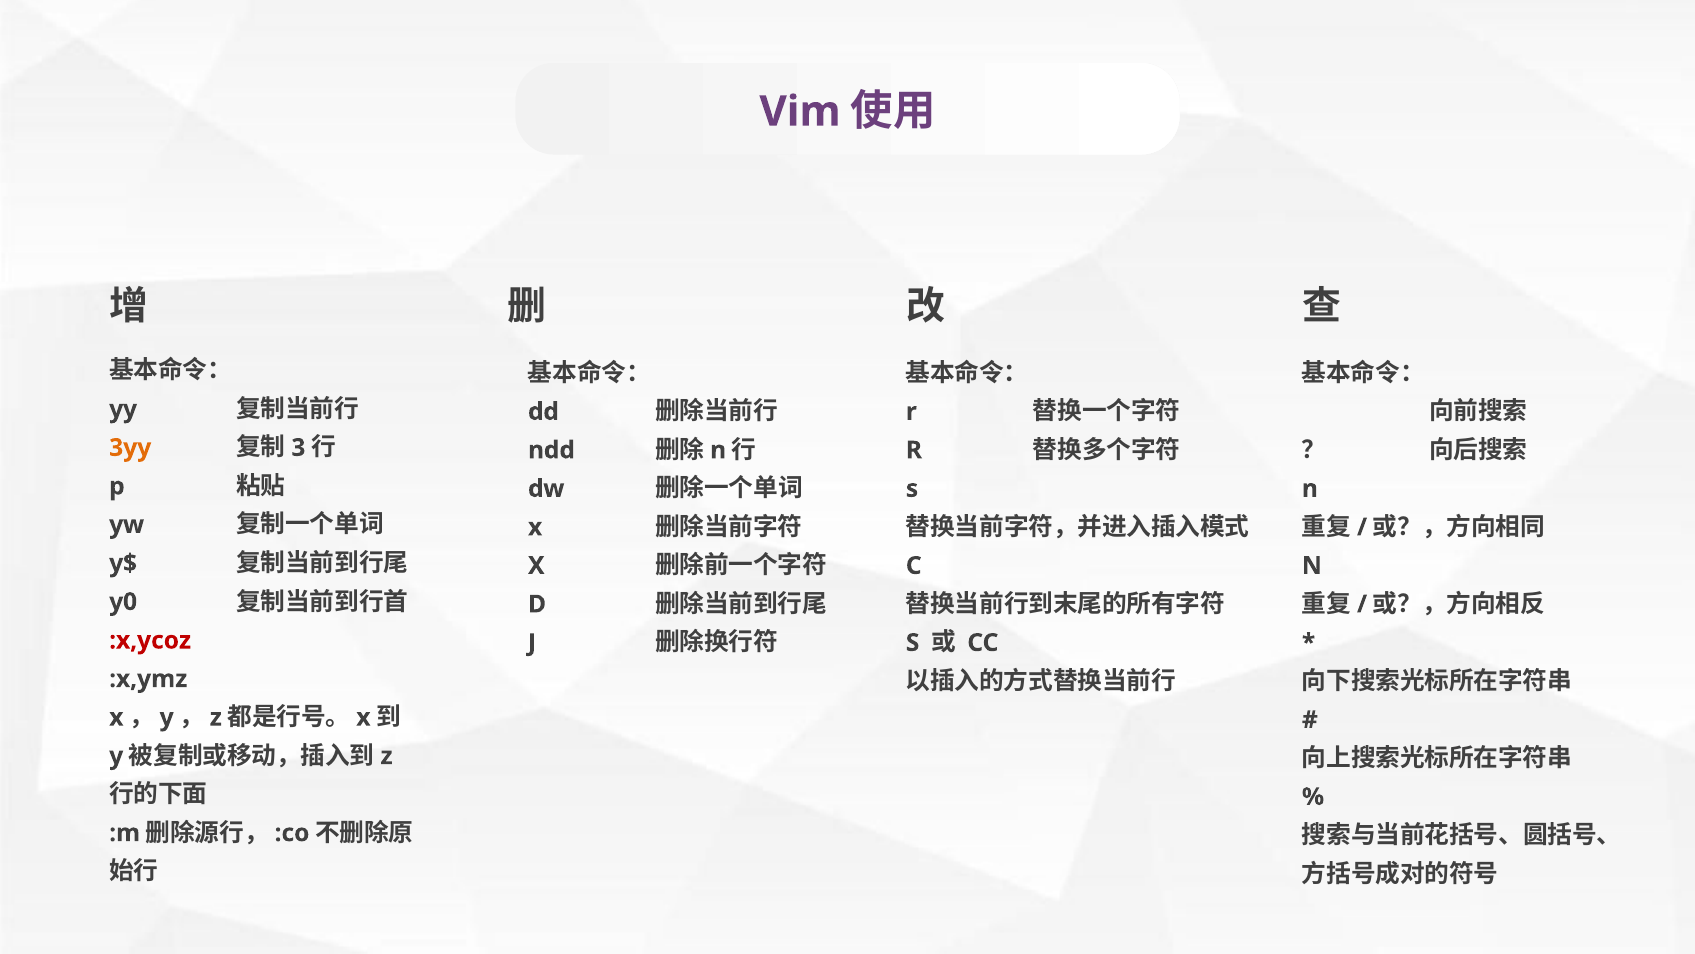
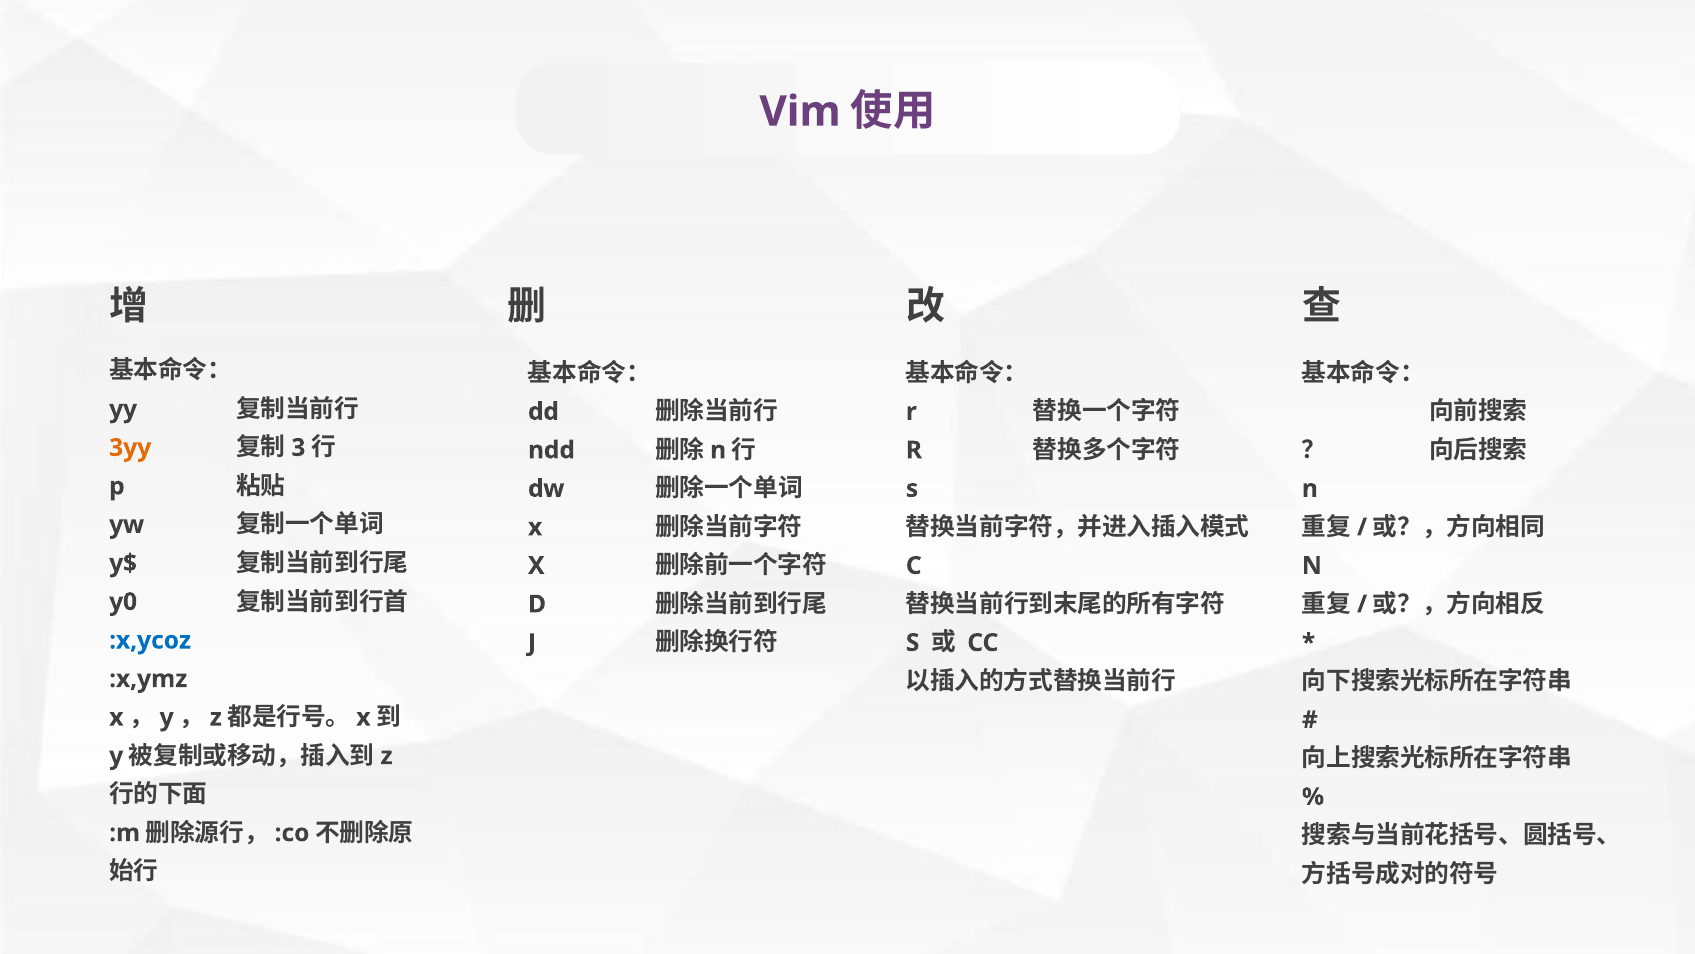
:x,ycoz colour: red -> blue (150, 640)
